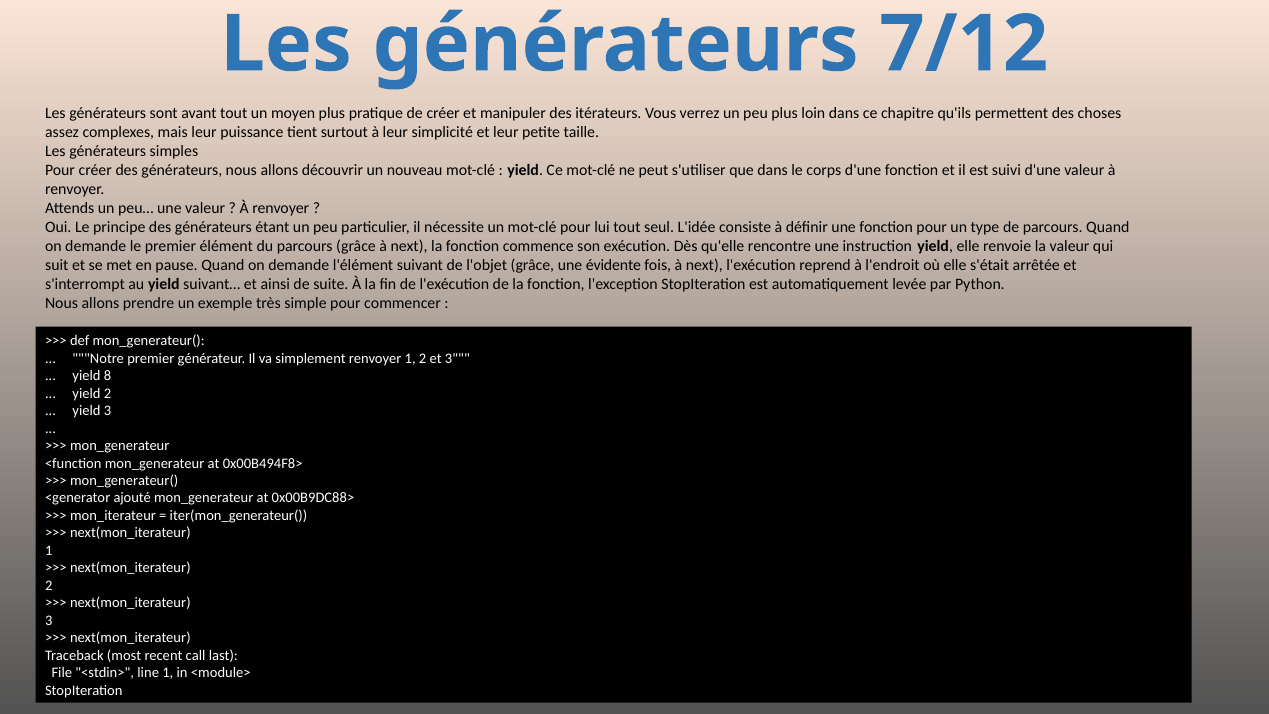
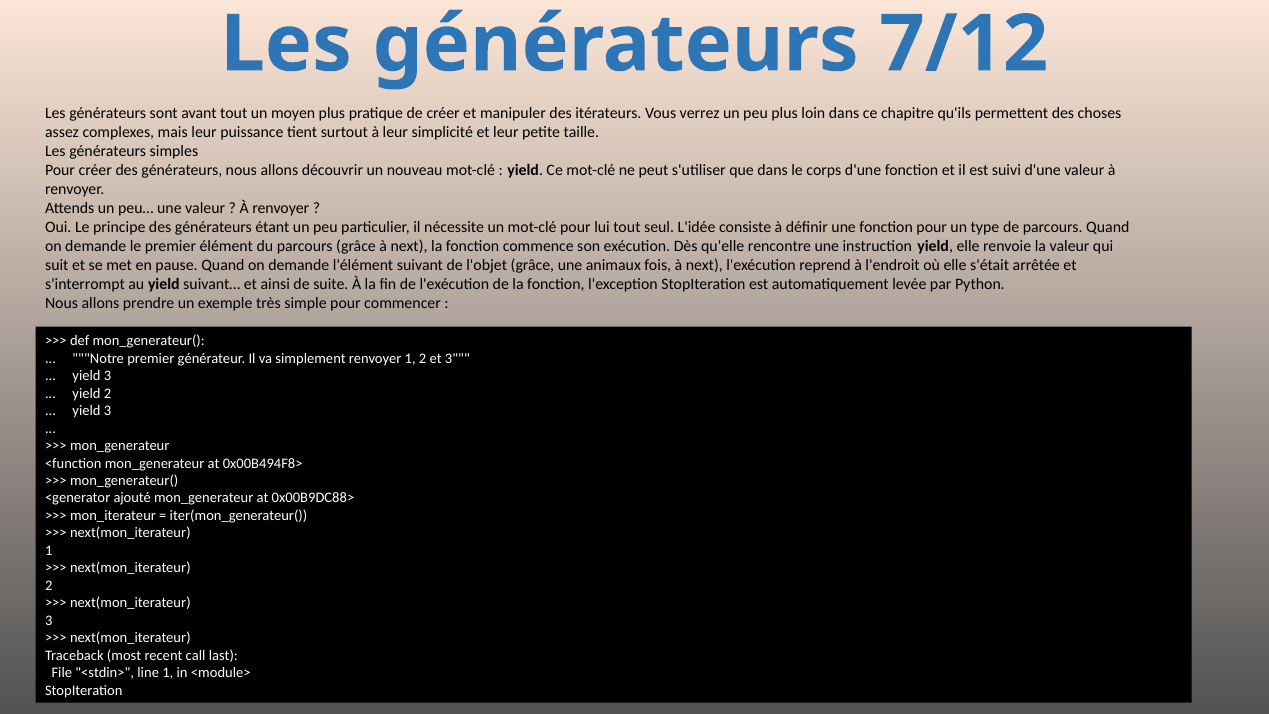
évidente: évidente -> animaux (613, 265)
8: 8 -> 3 (108, 376)
